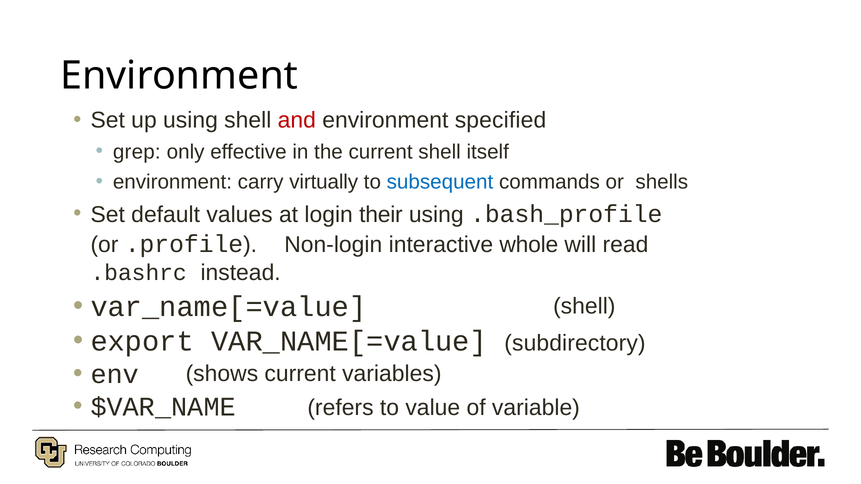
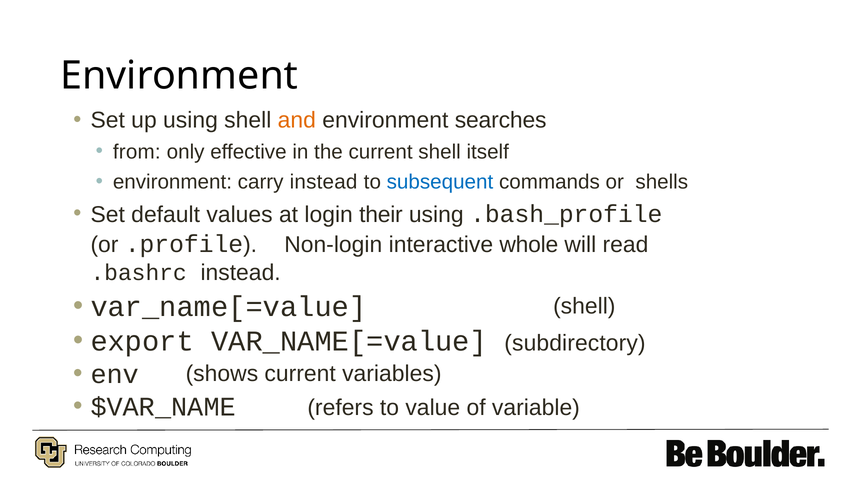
and colour: red -> orange (297, 120)
specified: specified -> searches (501, 120)
grep: grep -> from (137, 152)
carry virtually: virtually -> instead (324, 182)
